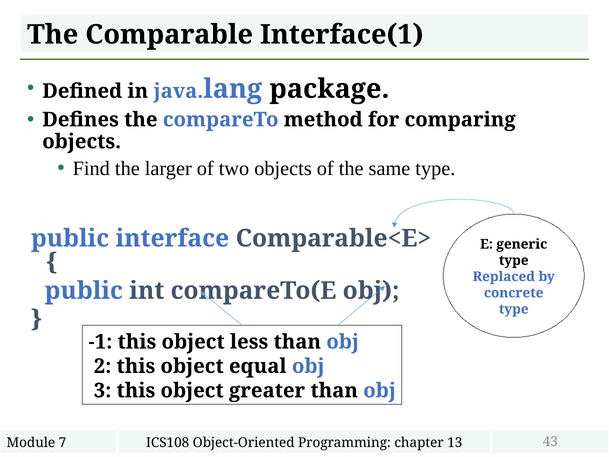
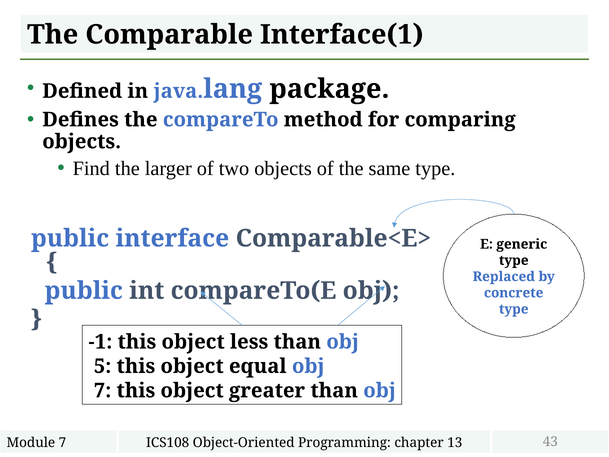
2: 2 -> 5 (103, 366)
3: 3 -> 7 (103, 390)
